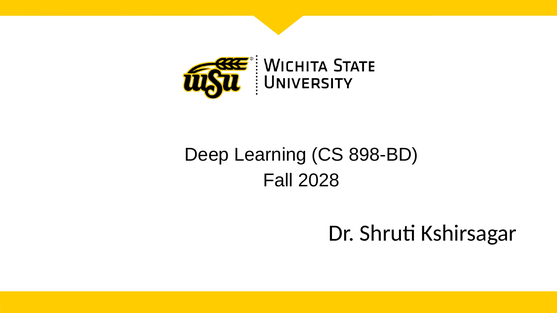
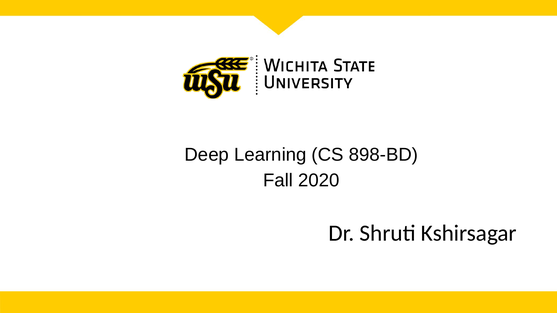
2028: 2028 -> 2020 (319, 181)
